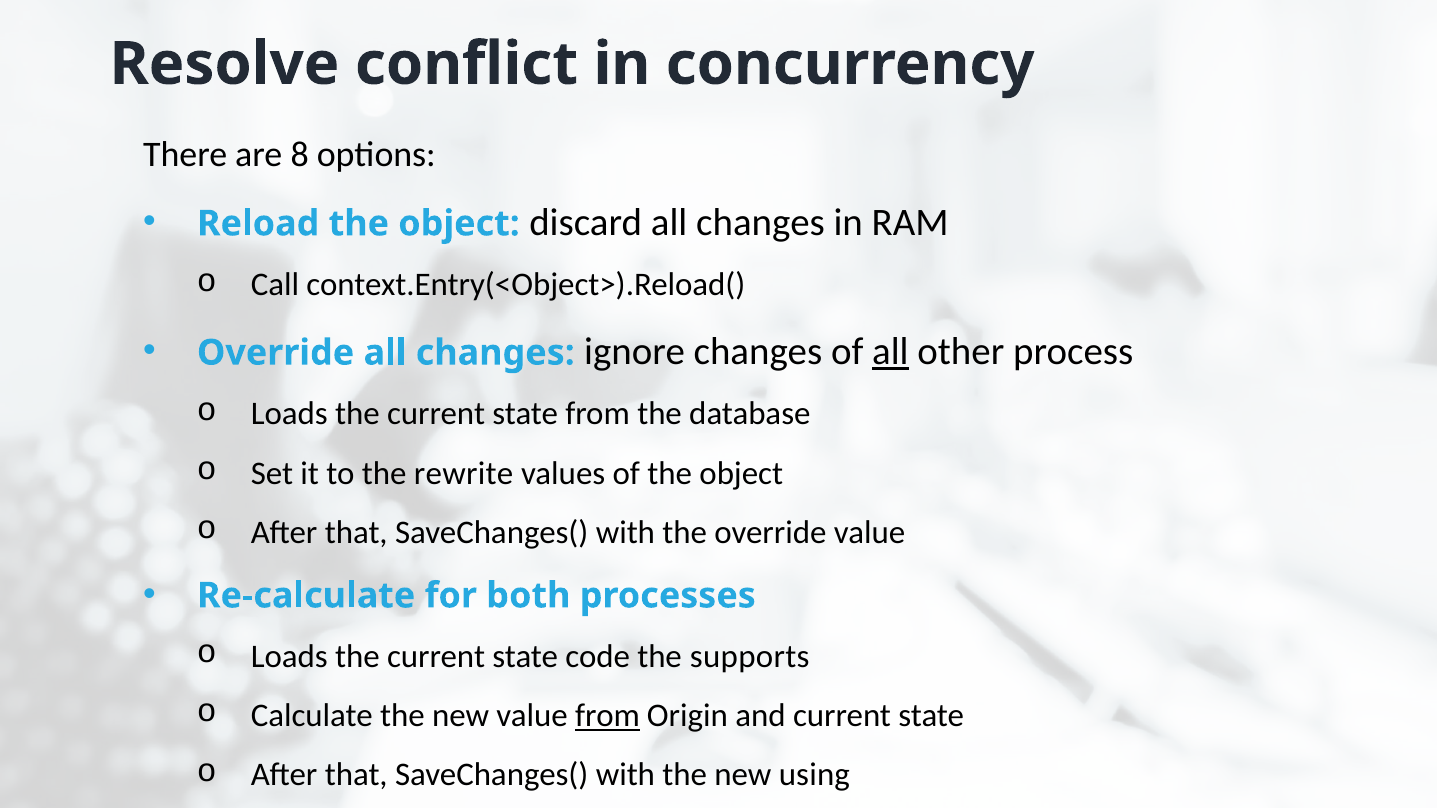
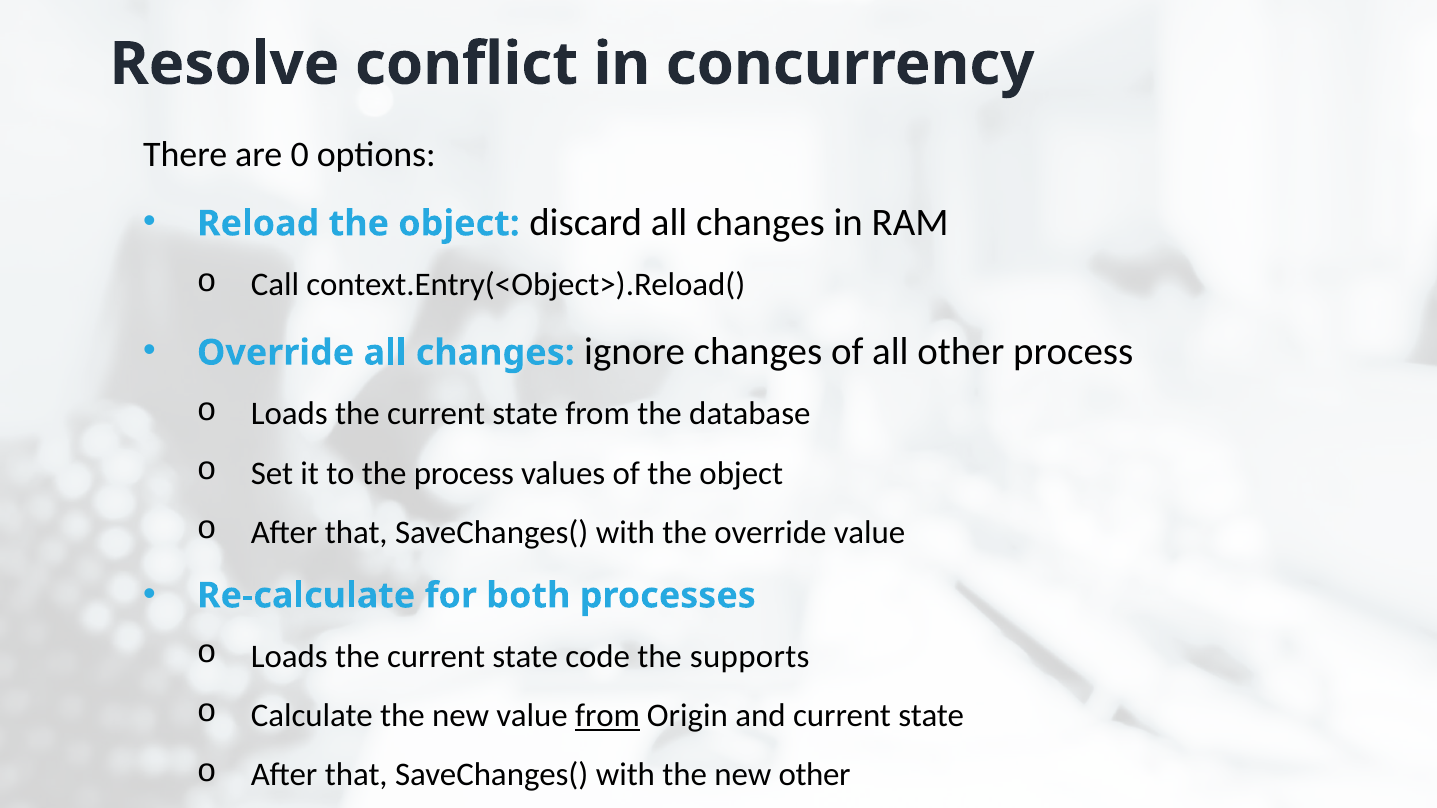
8: 8 -> 0 (300, 154)
all underline: present -> none (890, 352)
the rewrite: rewrite -> process (464, 474)
new using: using -> other (815, 775)
